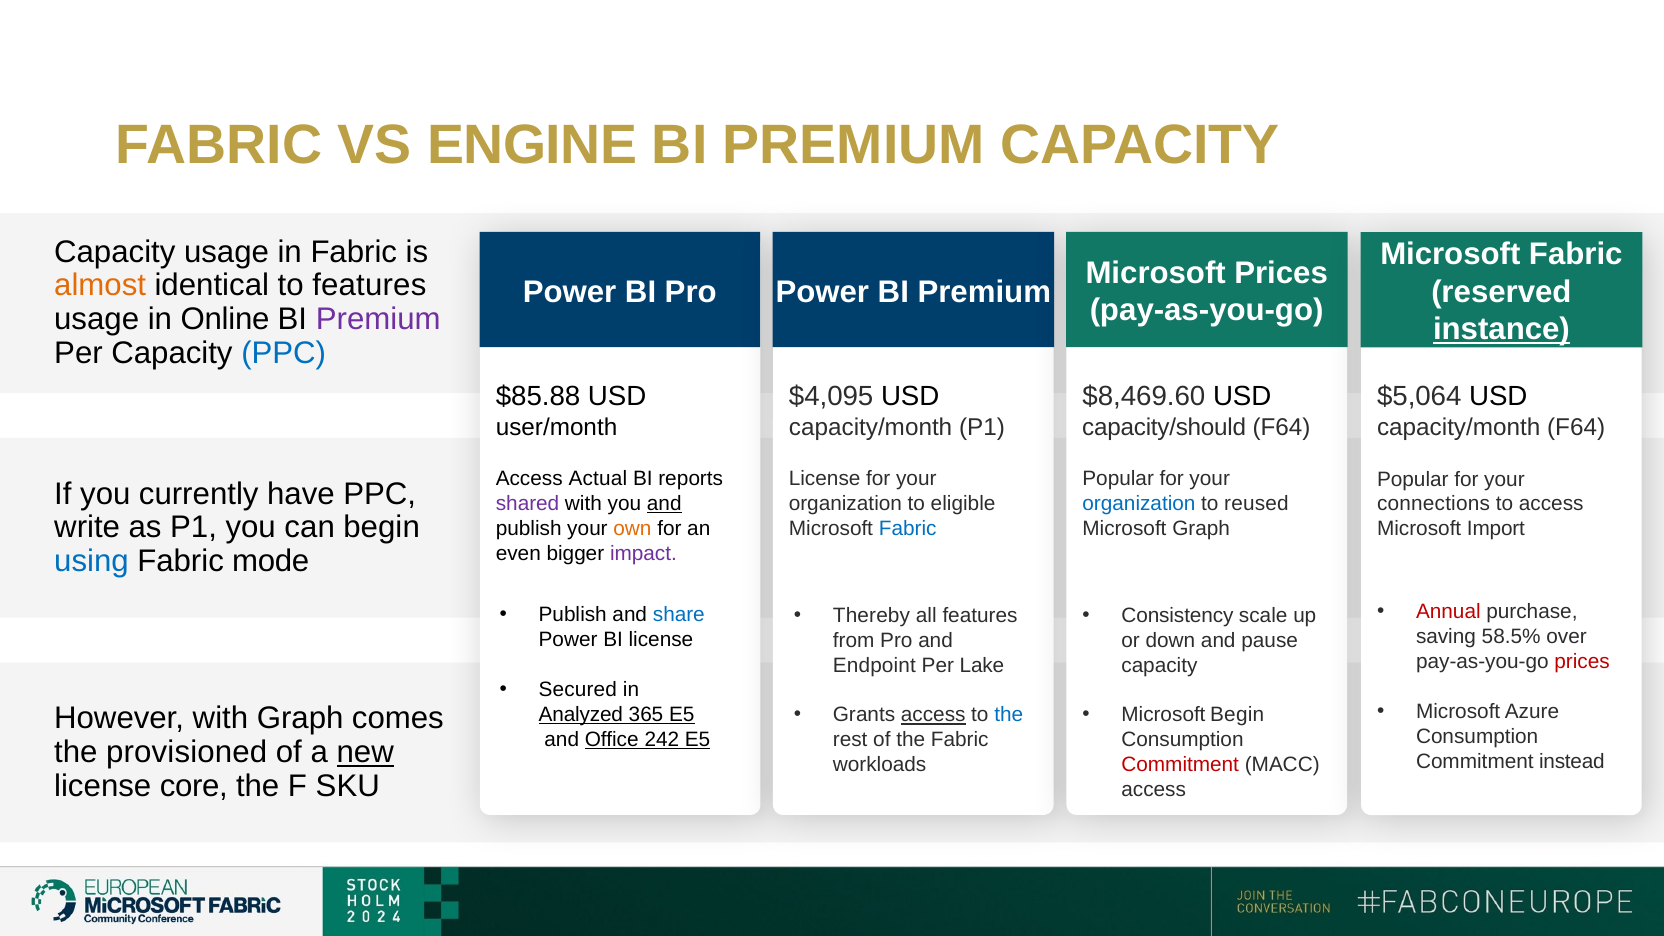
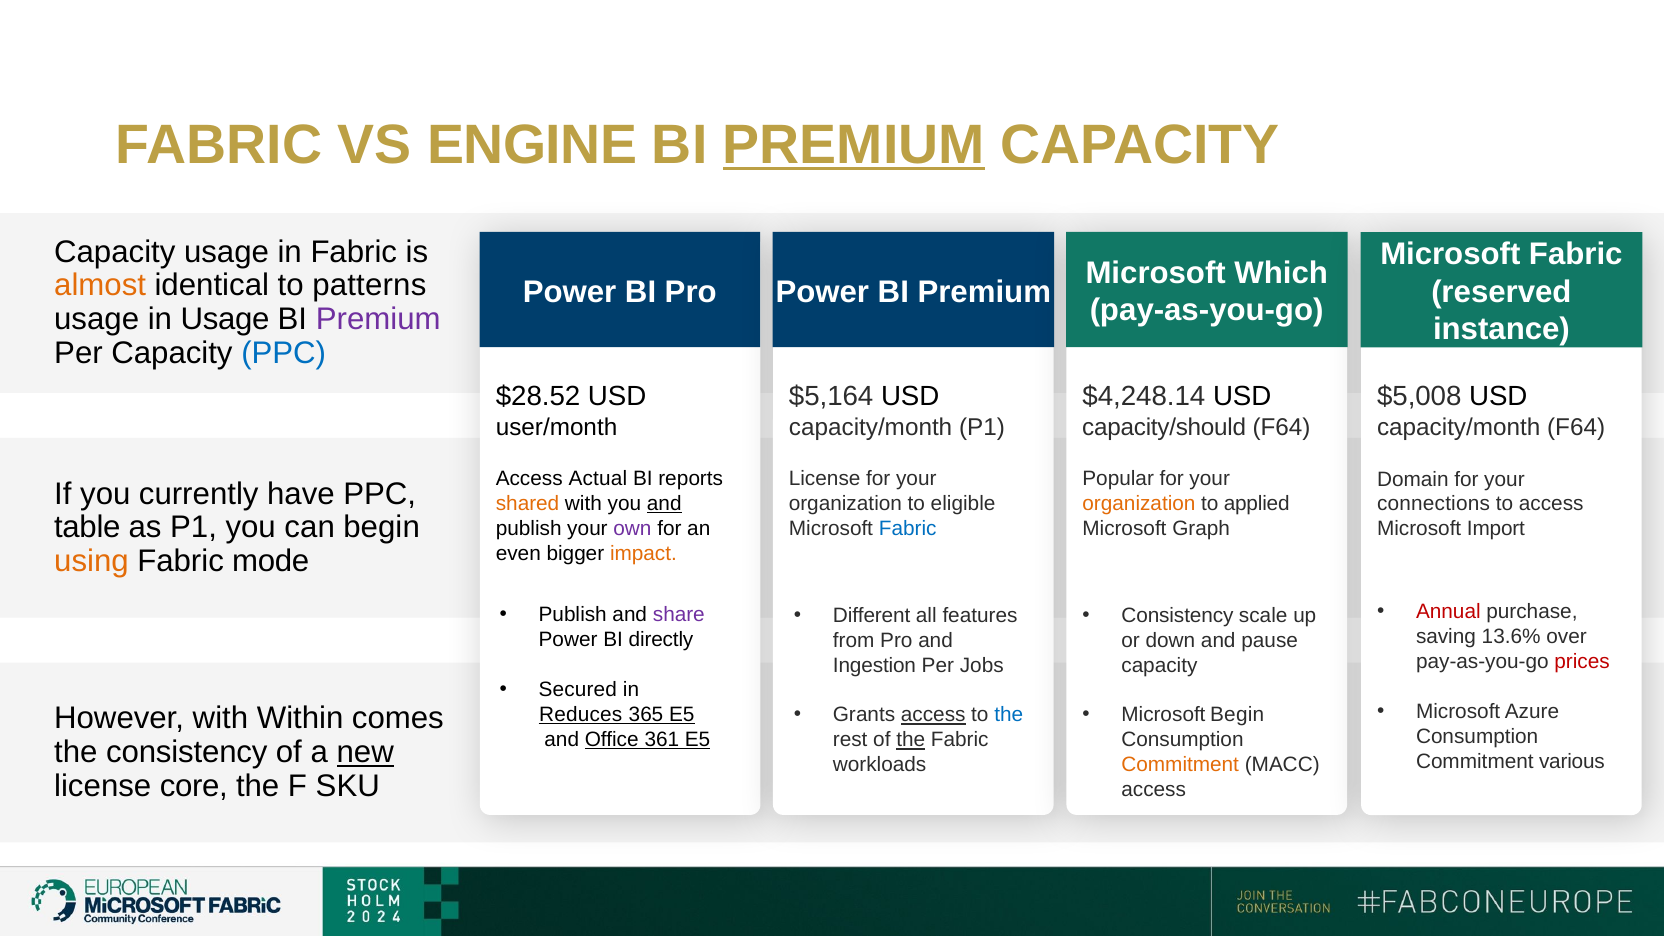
PREMIUM underline: none -> present (854, 145)
Microsoft Prices: Prices -> Which (1281, 273)
to features: features -> patterns (369, 285)
in Online: Online -> Usage (225, 319)
instance underline: present -> none (1501, 329)
$85.88: $85.88 -> $28.52 (538, 396)
$4,095: $4,095 -> $5,164 (831, 396)
$8,469.60: $8,469.60 -> $4,248.14 (1144, 396)
$5,064: $5,064 -> $5,008 (1419, 396)
Popular: Popular -> Domain (1413, 479)
shared colour: purple -> orange (528, 504)
organization colour: blue -> orange (1139, 504)
reused: reused -> applied (1257, 504)
write: write -> table (87, 528)
own colour: orange -> purple (632, 529)
impact colour: purple -> orange (643, 554)
using colour: blue -> orange (91, 561)
share colour: blue -> purple (679, 615)
Thereby: Thereby -> Different (872, 615)
58.5%: 58.5% -> 13.6% (1511, 637)
BI license: license -> directly (661, 640)
Endpoint: Endpoint -> Ingestion (874, 665)
Lake: Lake -> Jobs (982, 665)
with Graph: Graph -> Within (300, 719)
Analyzed: Analyzed -> Reduces (581, 714)
242: 242 -> 361 (662, 739)
the underline: none -> present (911, 740)
the provisioned: provisioned -> consistency (187, 752)
instead: instead -> various (1572, 761)
Commitment colour: red -> orange (1180, 765)
